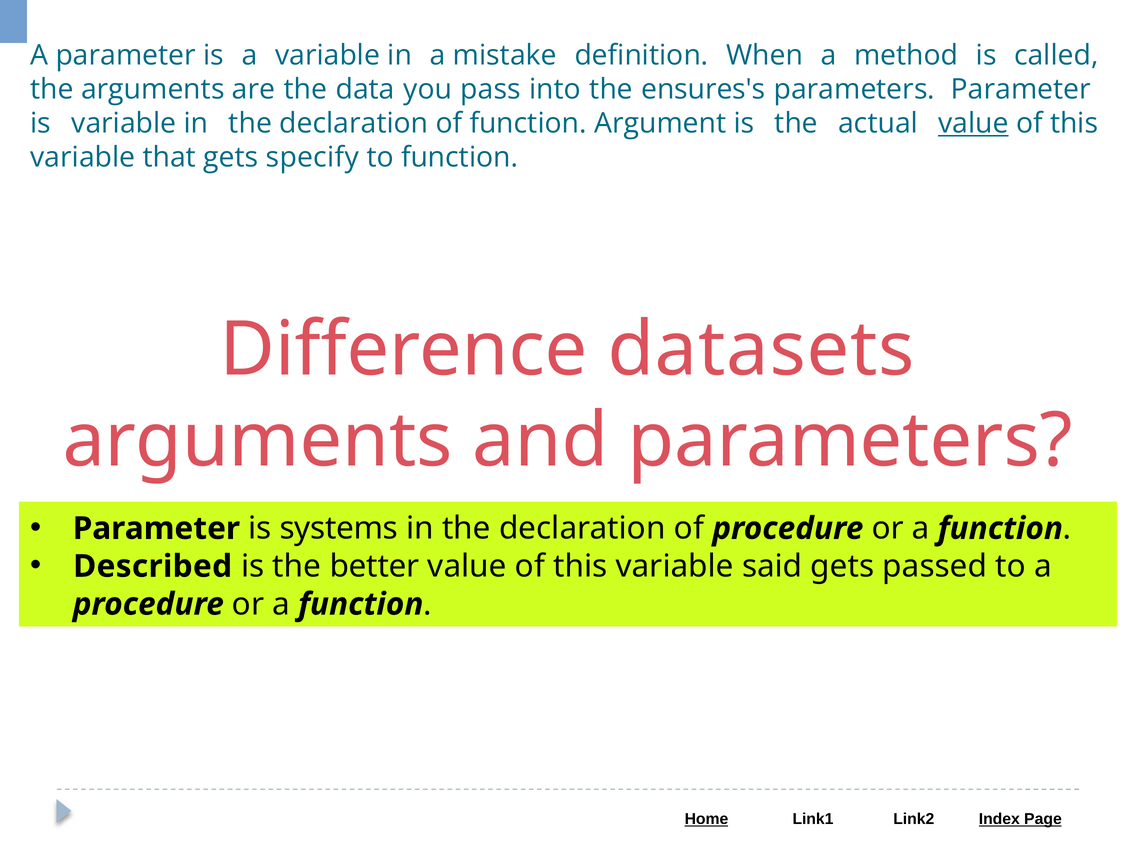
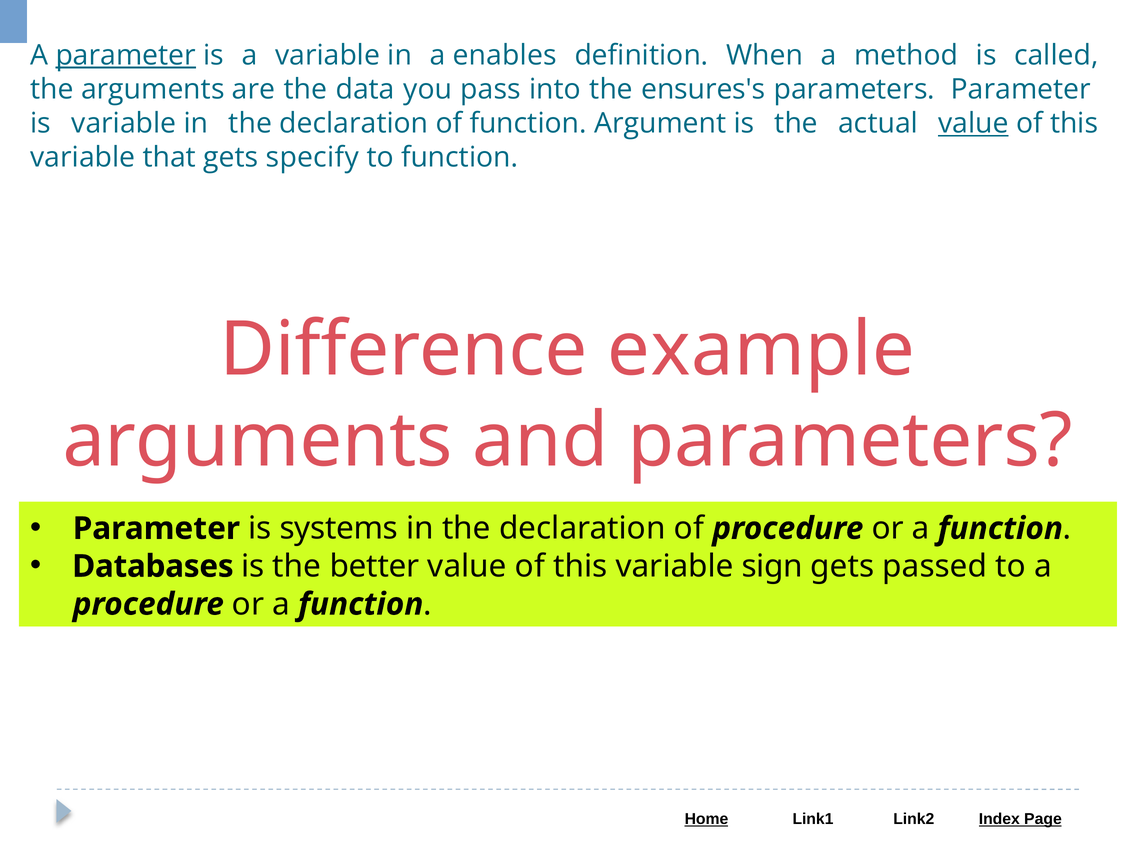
parameter underline: none -> present (126, 55)
mistake: mistake -> enables (505, 55)
datasets: datasets -> example (761, 350)
Described: Described -> Databases (153, 566)
said: said -> sign (772, 566)
